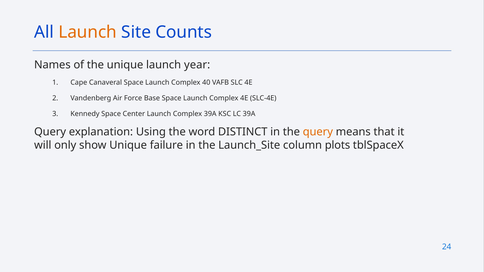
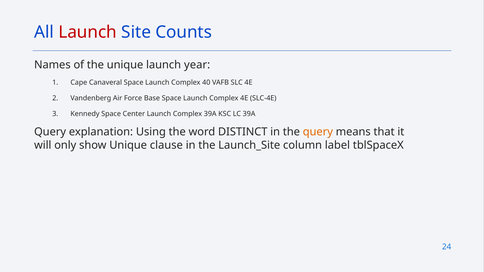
Launch colour: orange -> red (88, 32)
failure: failure -> clause (166, 145)
plots: plots -> label (337, 145)
